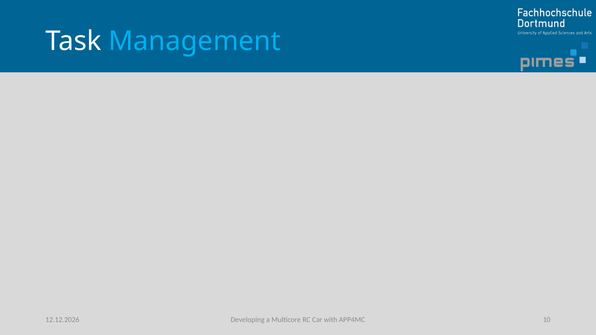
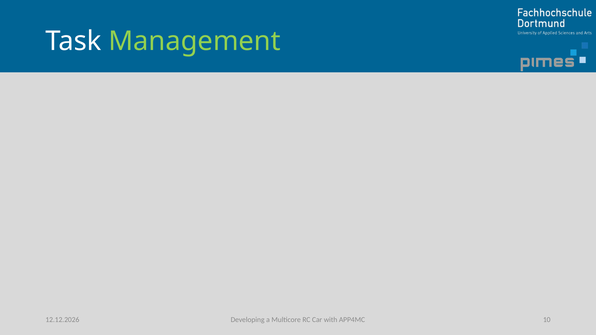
Management colour: light blue -> light green (195, 41)
